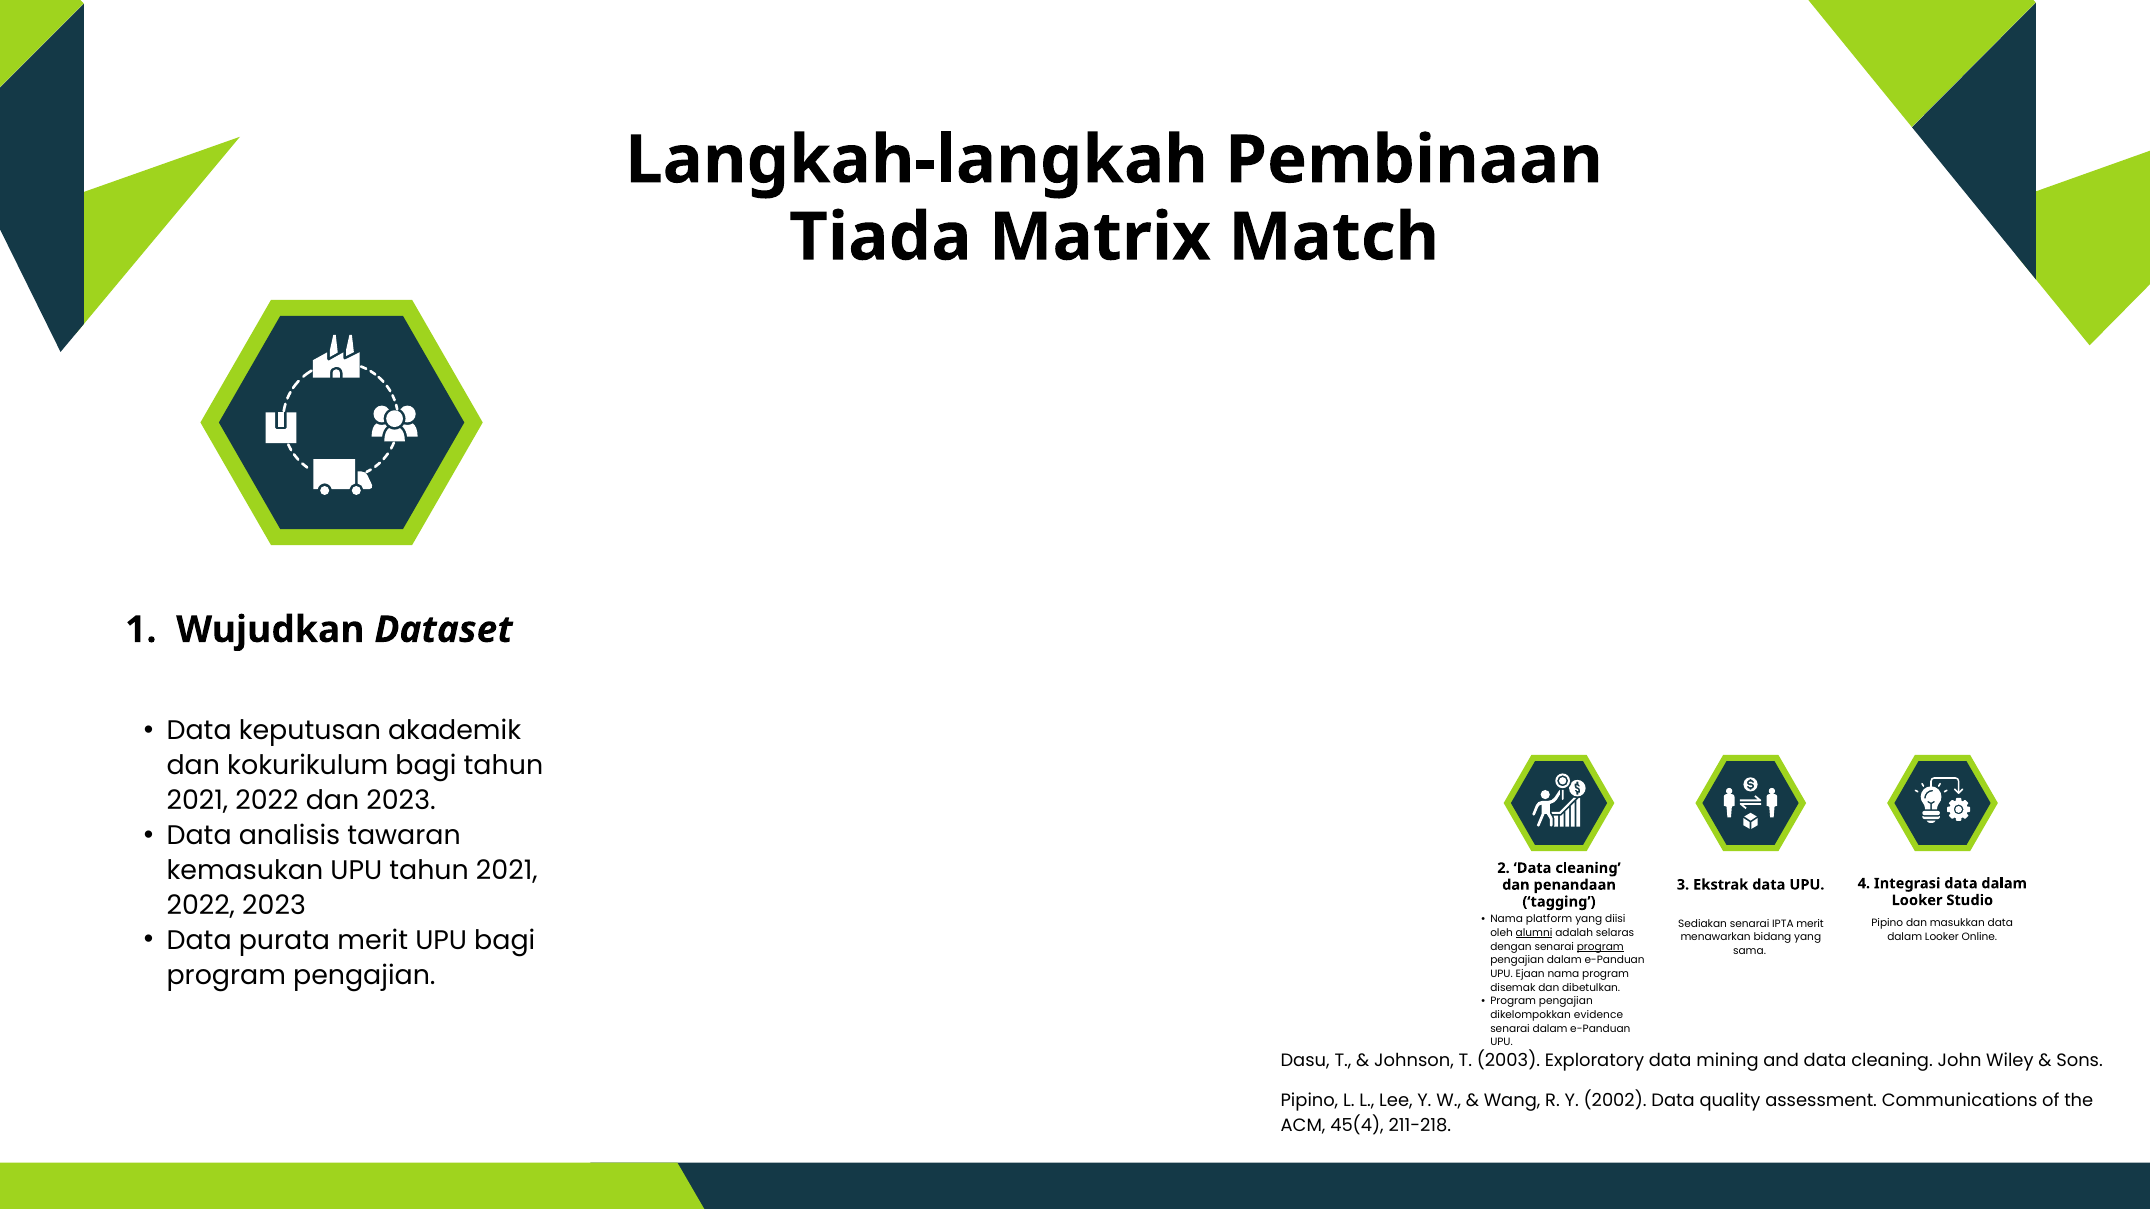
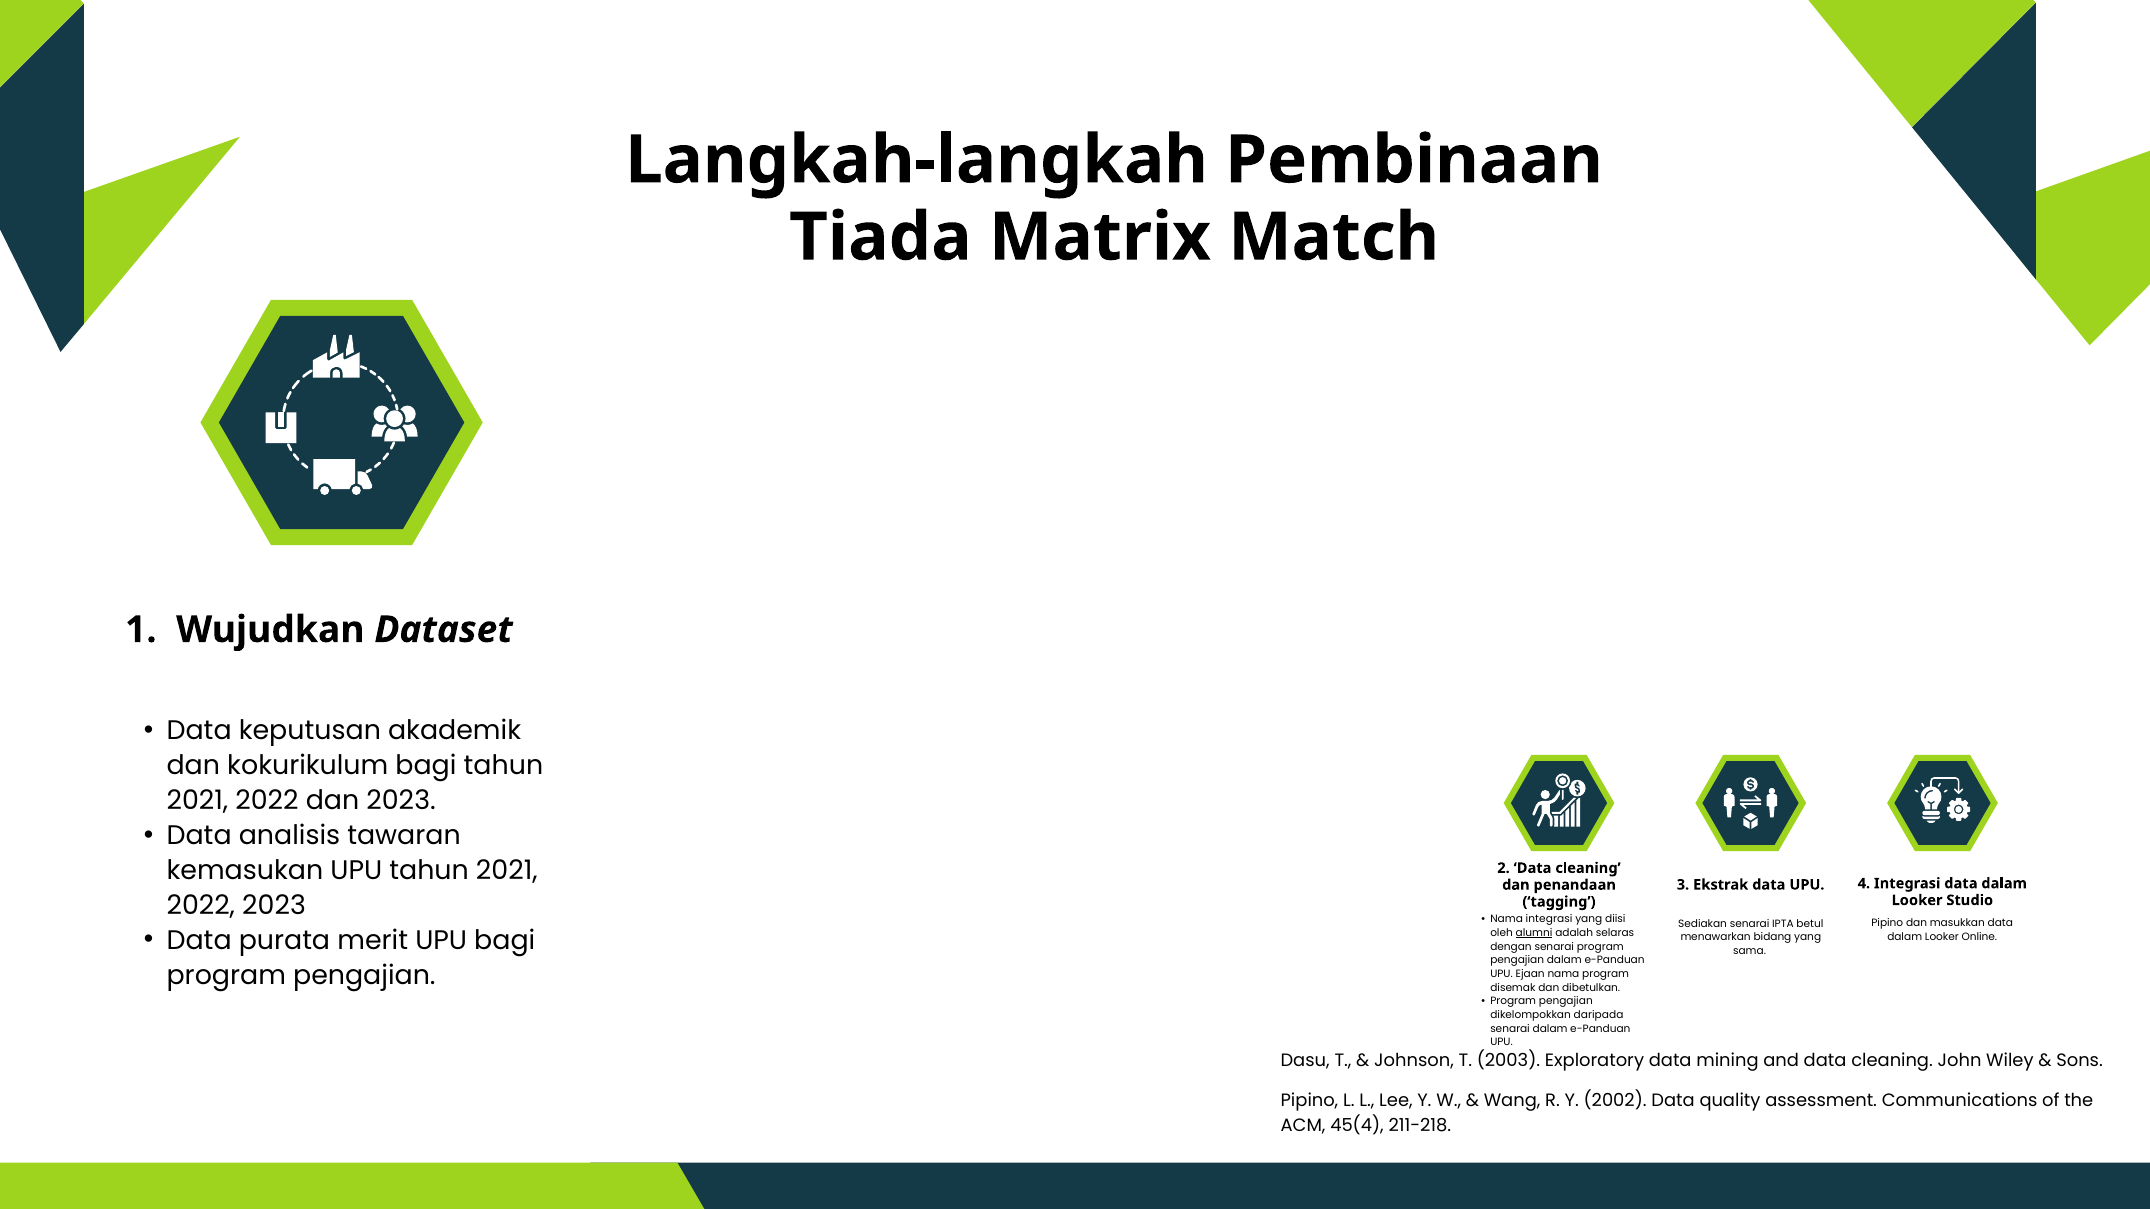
Nama platform: platform -> integrasi (1549, 920)
IPTA merit: merit -> betul (1810, 924)
program underline: present -> none (1600, 947)
evidence: evidence -> daripada (1599, 1015)
